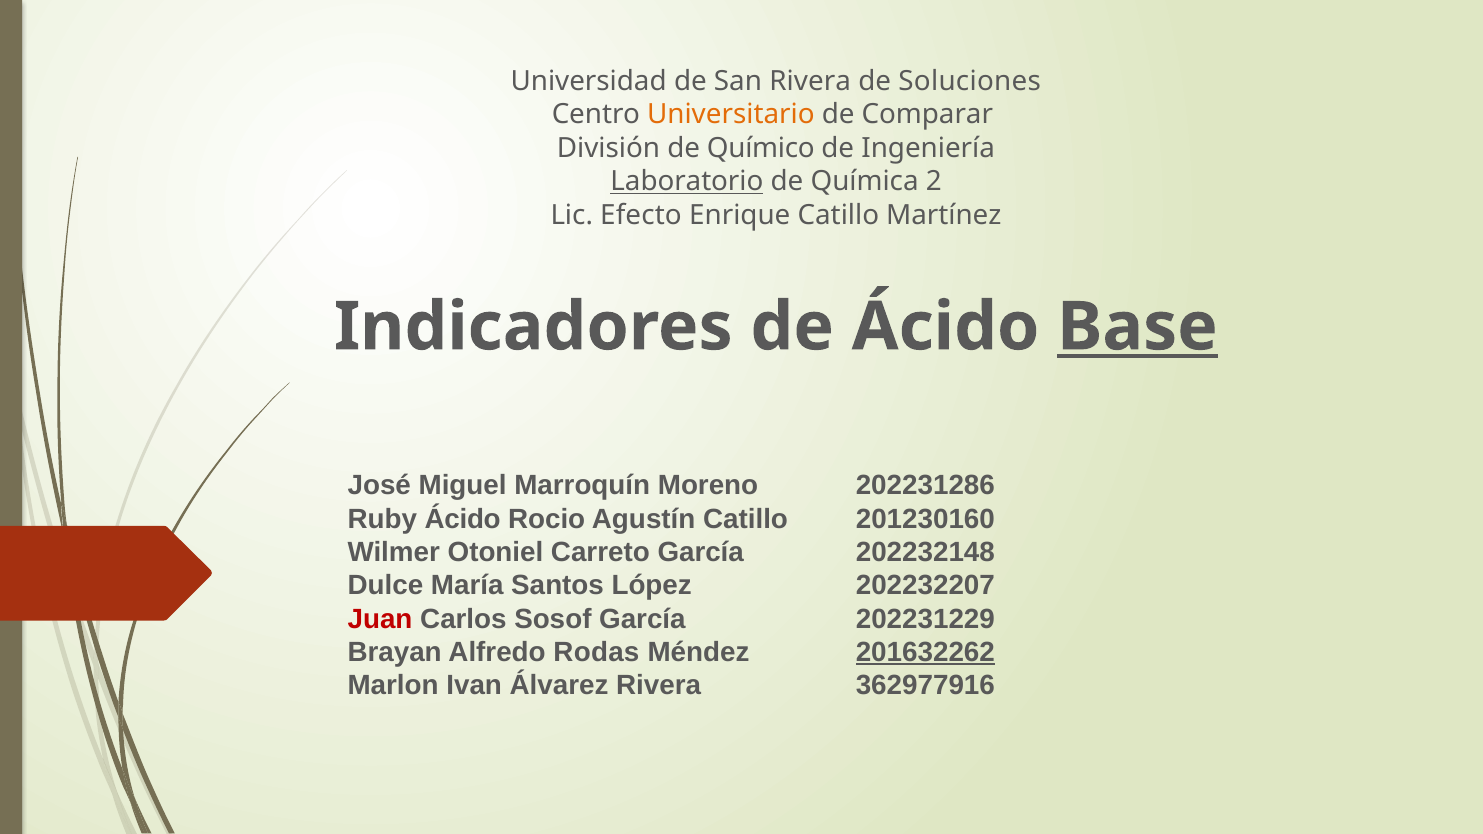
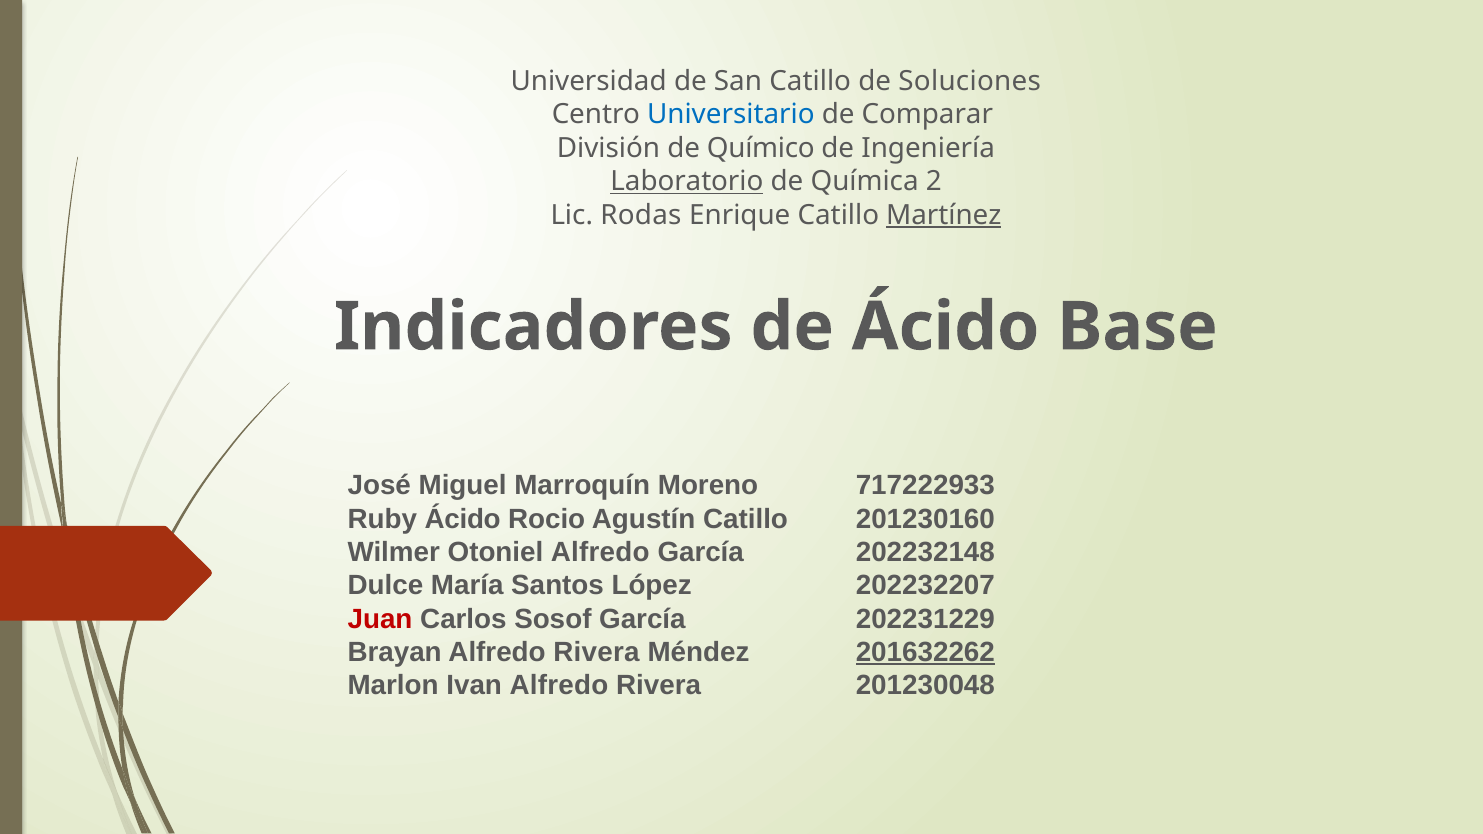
San Rivera: Rivera -> Catillo (810, 81)
Universitario colour: orange -> blue (731, 115)
Efecto: Efecto -> Rodas (641, 215)
Martínez underline: none -> present (944, 215)
Base underline: present -> none (1137, 327)
202231286: 202231286 -> 717222933 (925, 486)
Otoniel Carreto: Carreto -> Alfredo (600, 552)
Brayan Alfredo Rodas: Rodas -> Rivera (596, 652)
Ivan Álvarez: Álvarez -> Alfredo (559, 686)
362977916: 362977916 -> 201230048 (925, 686)
